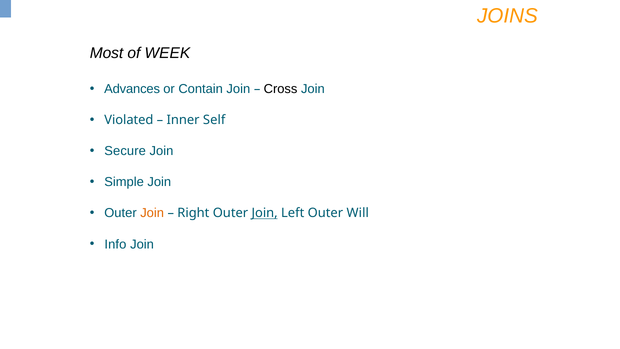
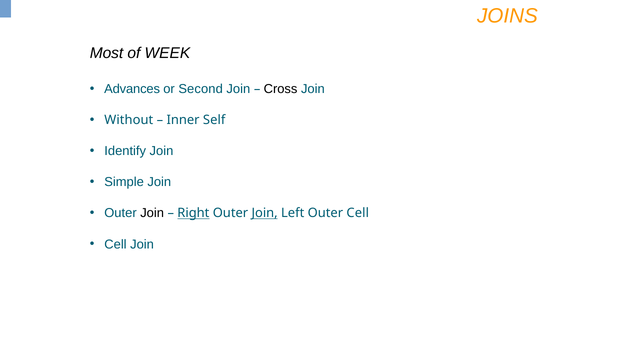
Contain: Contain -> Second (201, 89)
Violated: Violated -> Without (129, 120)
Secure: Secure -> Identify (125, 151)
Join colour: orange -> black (152, 213)
Right underline: none -> present (193, 213)
Outer Will: Will -> Cell (358, 213)
Info: Info -> Cell (115, 244)
